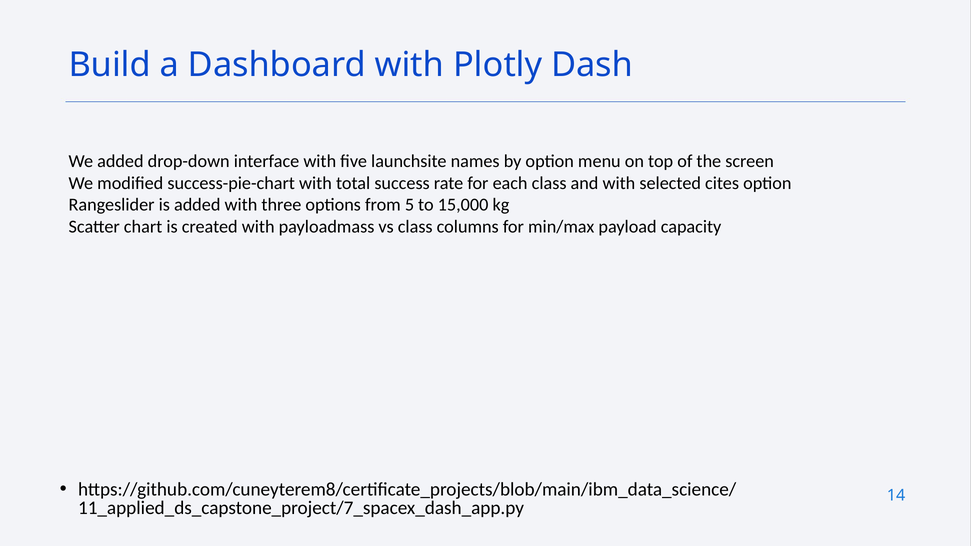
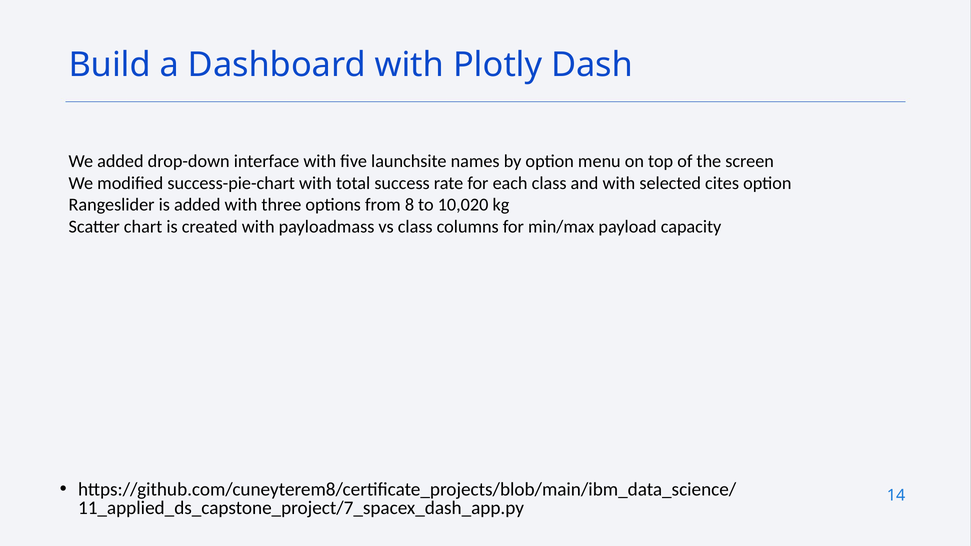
5: 5 -> 8 (409, 205)
15,000: 15,000 -> 10,020 (463, 205)
